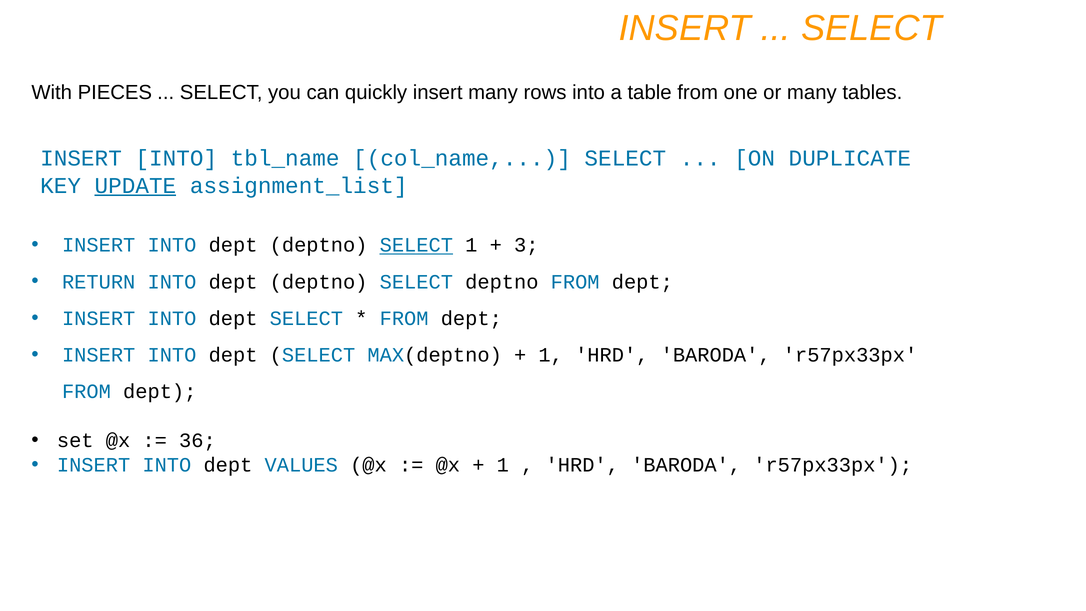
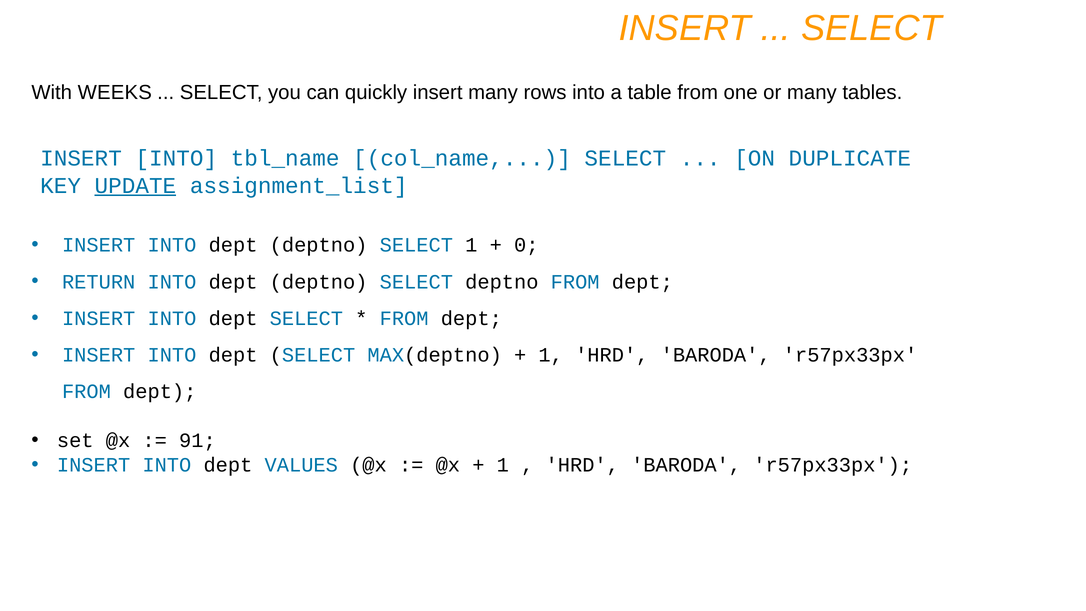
PIECES: PIECES -> WEEKS (115, 92)
SELECT underline: present -> none (416, 245)
3: 3 -> 0 (526, 245)
36: 36 -> 91 (197, 441)
